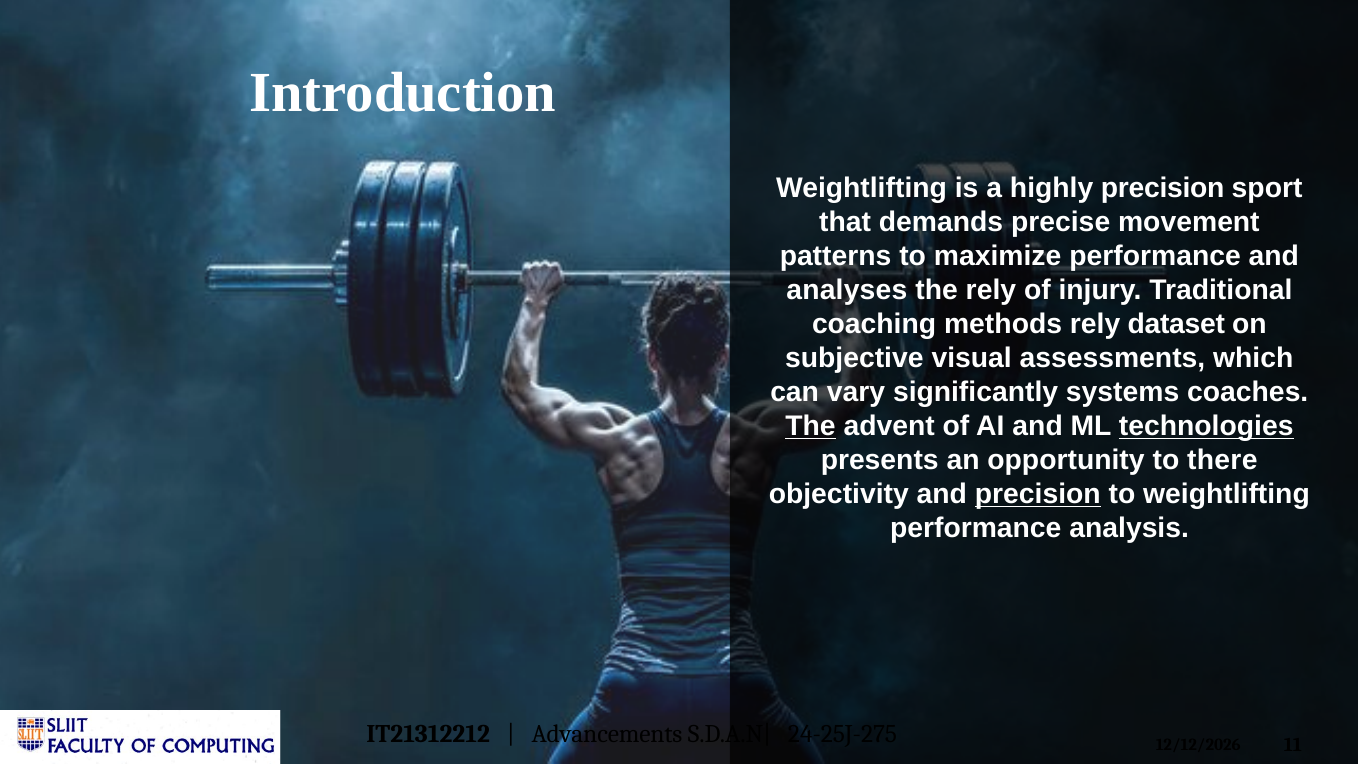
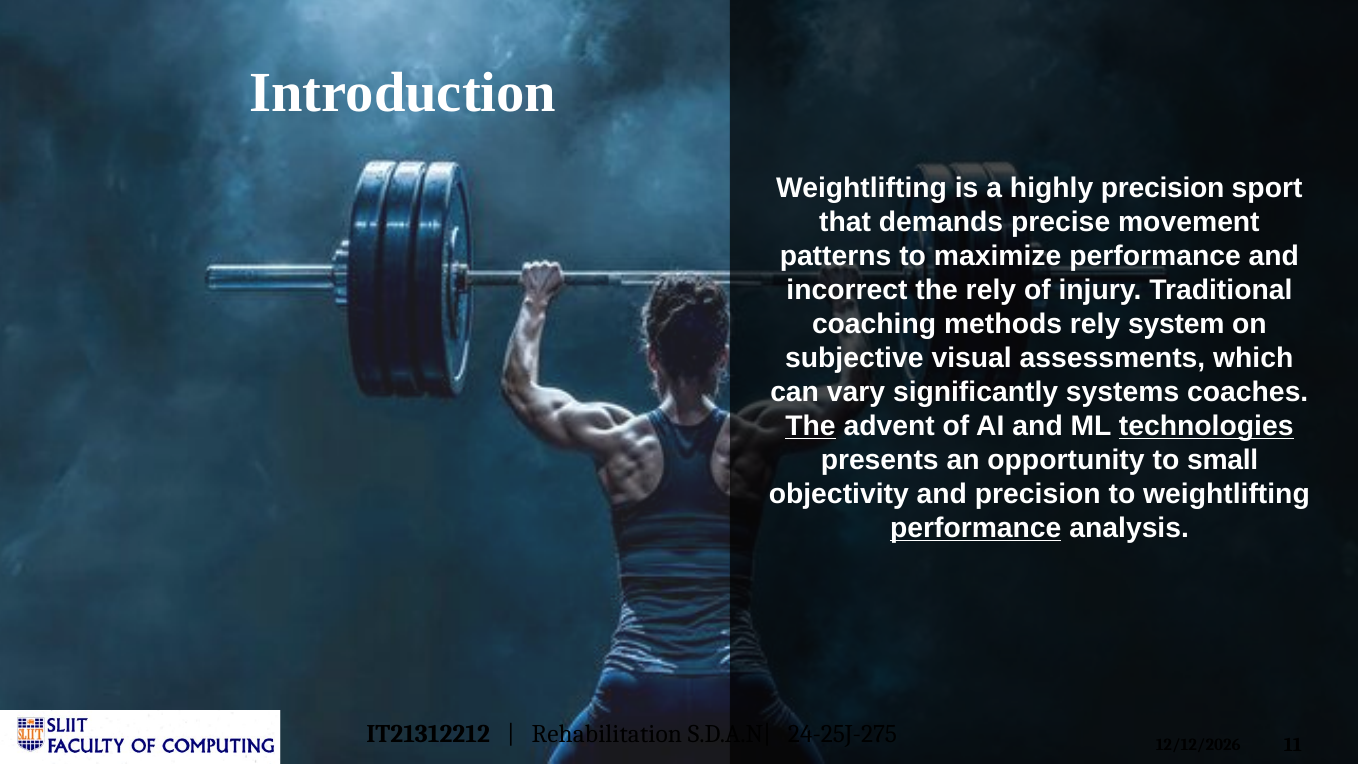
analyses: analyses -> incorrect (847, 291)
dataset: dataset -> system (1176, 324)
there: there -> small (1223, 460)
precision underline: present -> none (1038, 494)
performance underline: none -> present (976, 528)
Advancements: Advancements -> Rehabilitation (607, 734)
